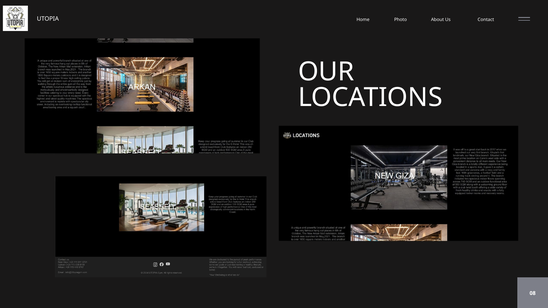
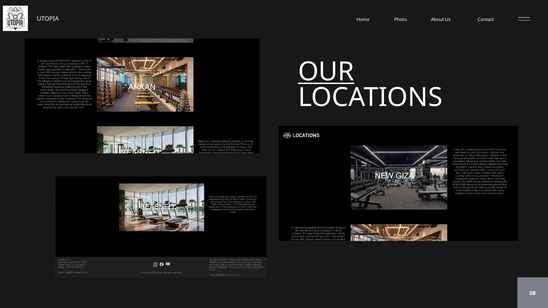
OUR underline: none -> present (326, 72)
